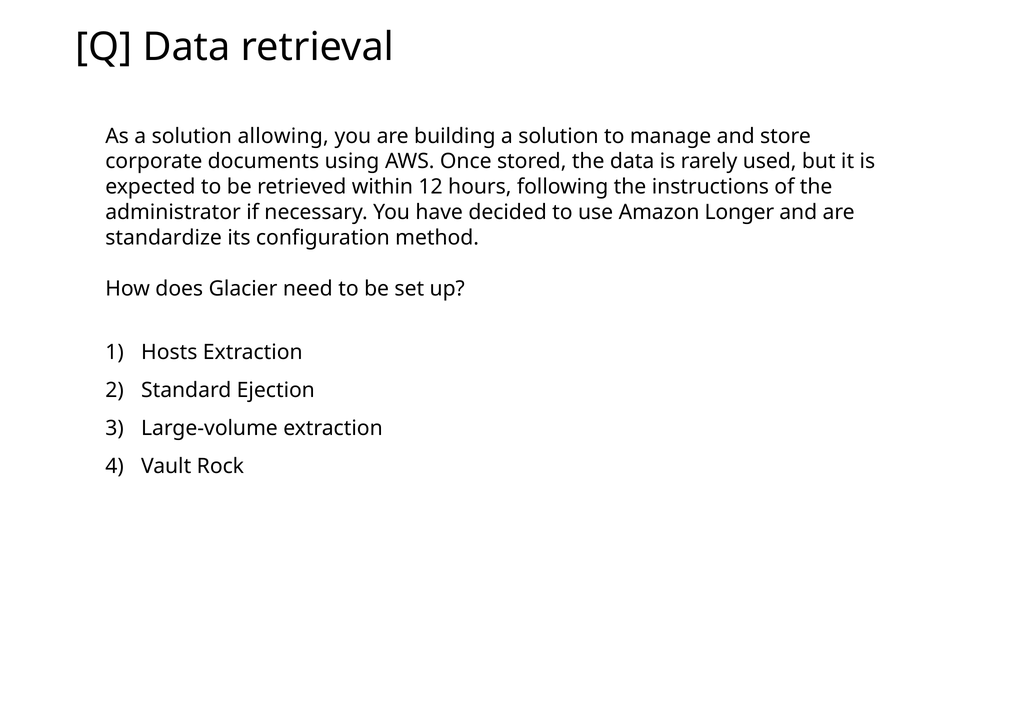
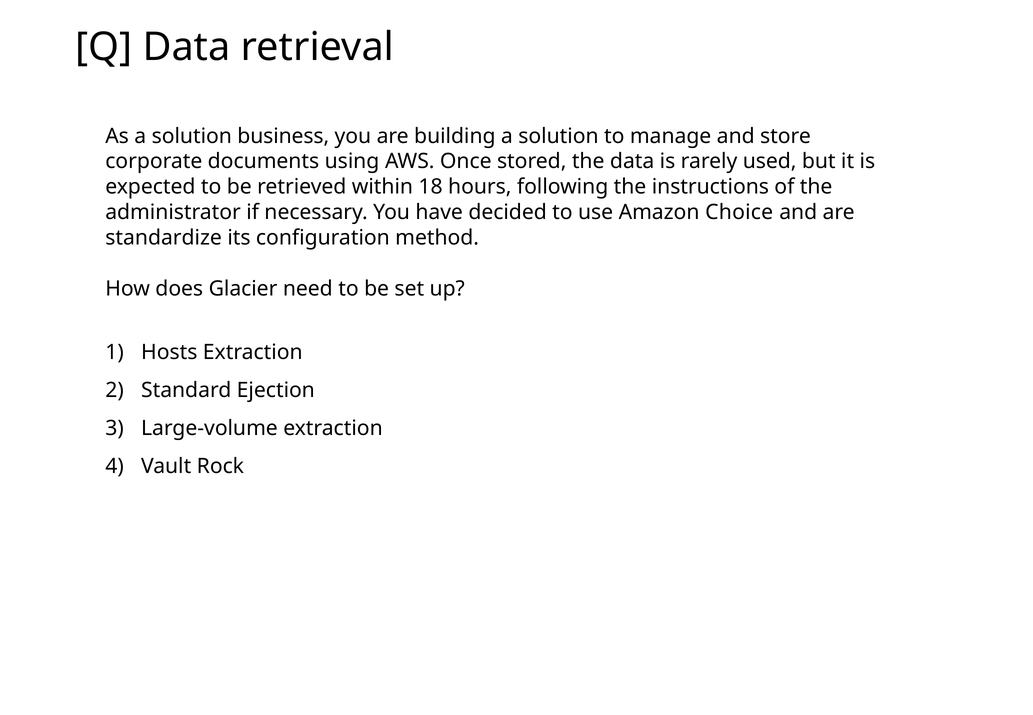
allowing: allowing -> business (283, 136)
12: 12 -> 18 (431, 187)
Longer: Longer -> Choice (739, 212)
